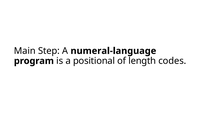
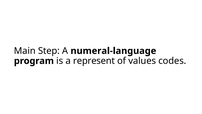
positional: positional -> represent (94, 61)
length: length -> values (142, 61)
